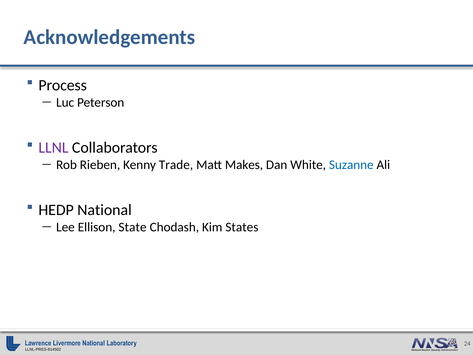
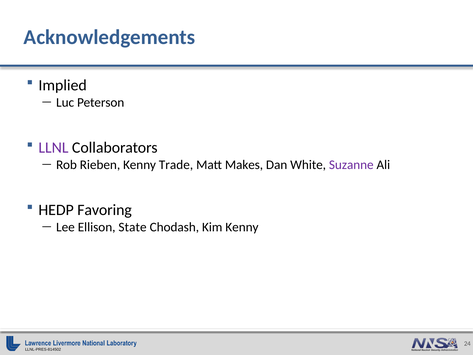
Process: Process -> Implied (63, 85)
Suzanne colour: blue -> purple (351, 165)
National: National -> Favoring (105, 210)
Kim States: States -> Kenny (242, 227)
